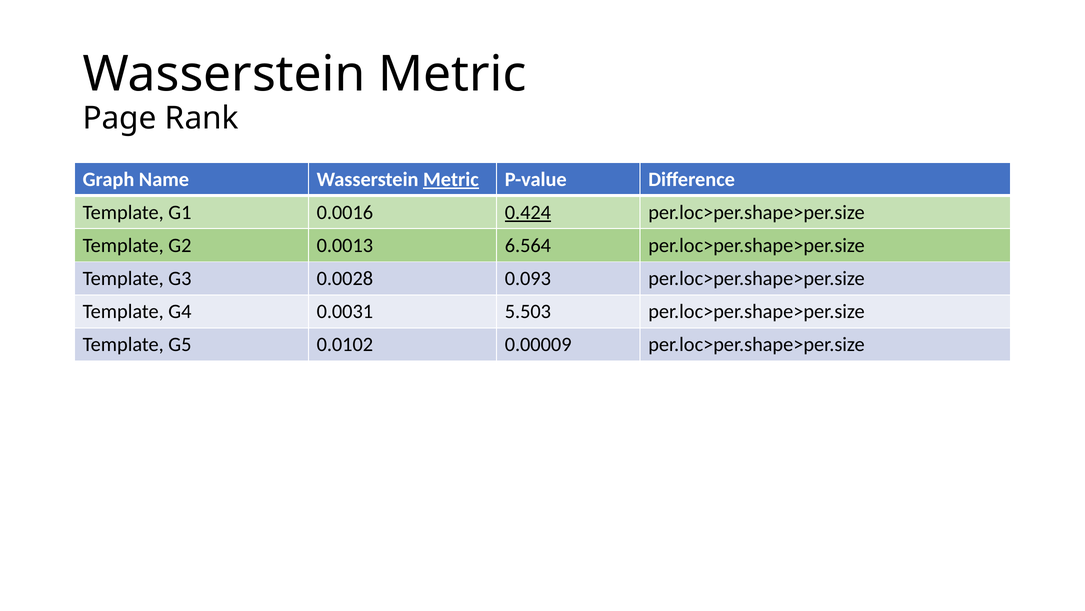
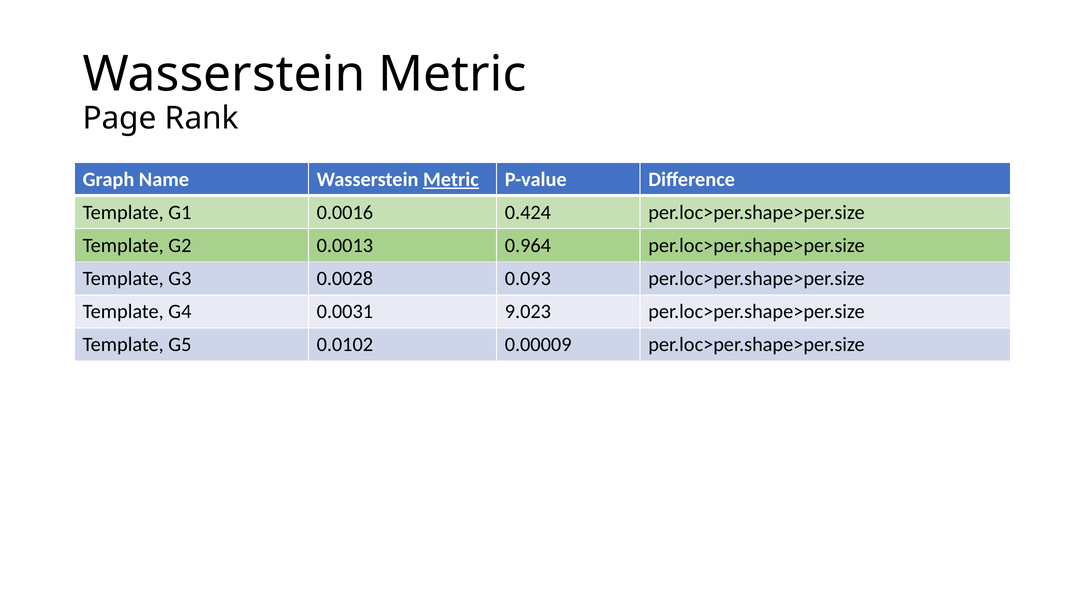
0.424 underline: present -> none (528, 212)
6.564: 6.564 -> 0.964 (528, 245)
5.503: 5.503 -> 9.023 (528, 311)
